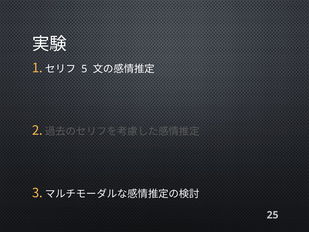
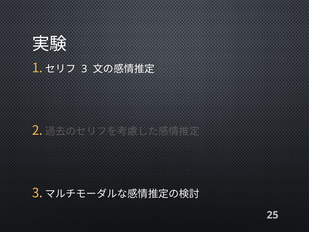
5: 5 -> 3 (84, 69)
